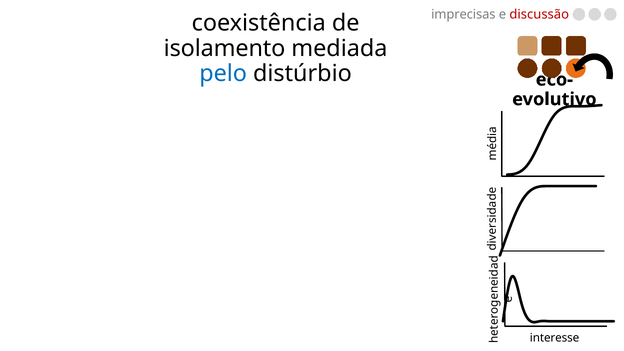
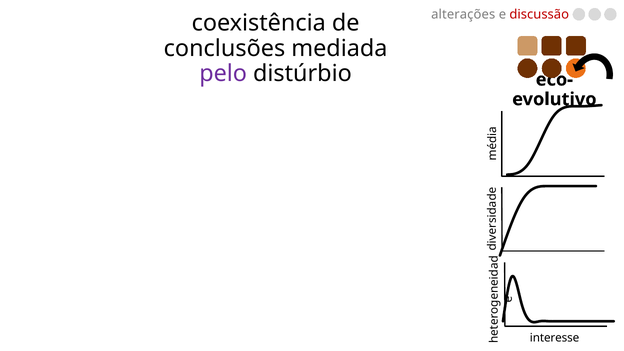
imprecisas: imprecisas -> alterações (463, 15)
isolamento: isolamento -> conclusões (224, 48)
pelo colour: blue -> purple (223, 74)
